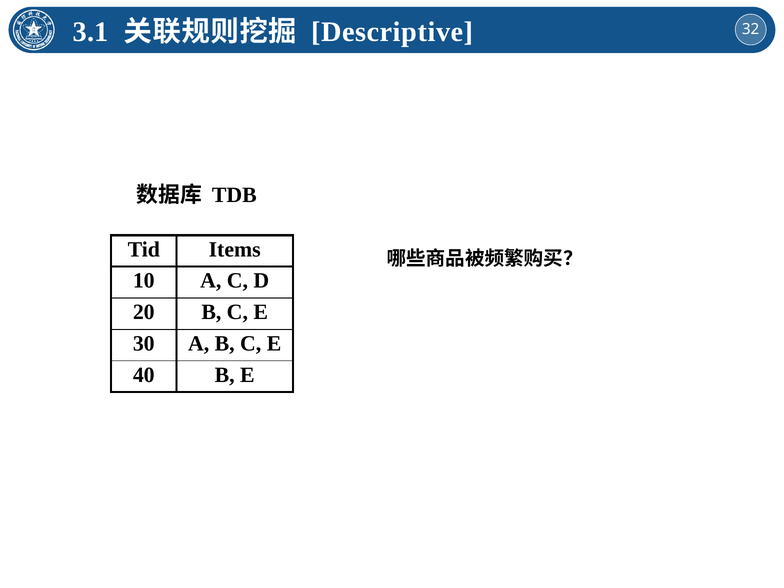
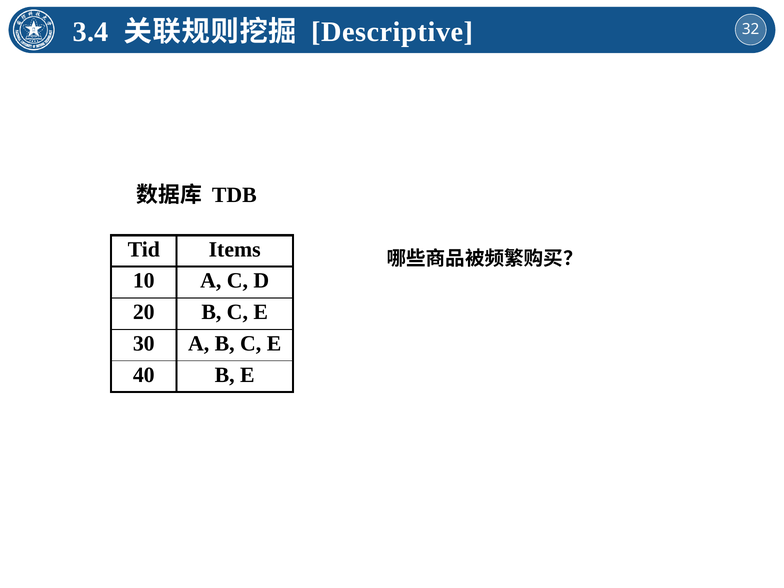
3.1: 3.1 -> 3.4 (91, 32)
